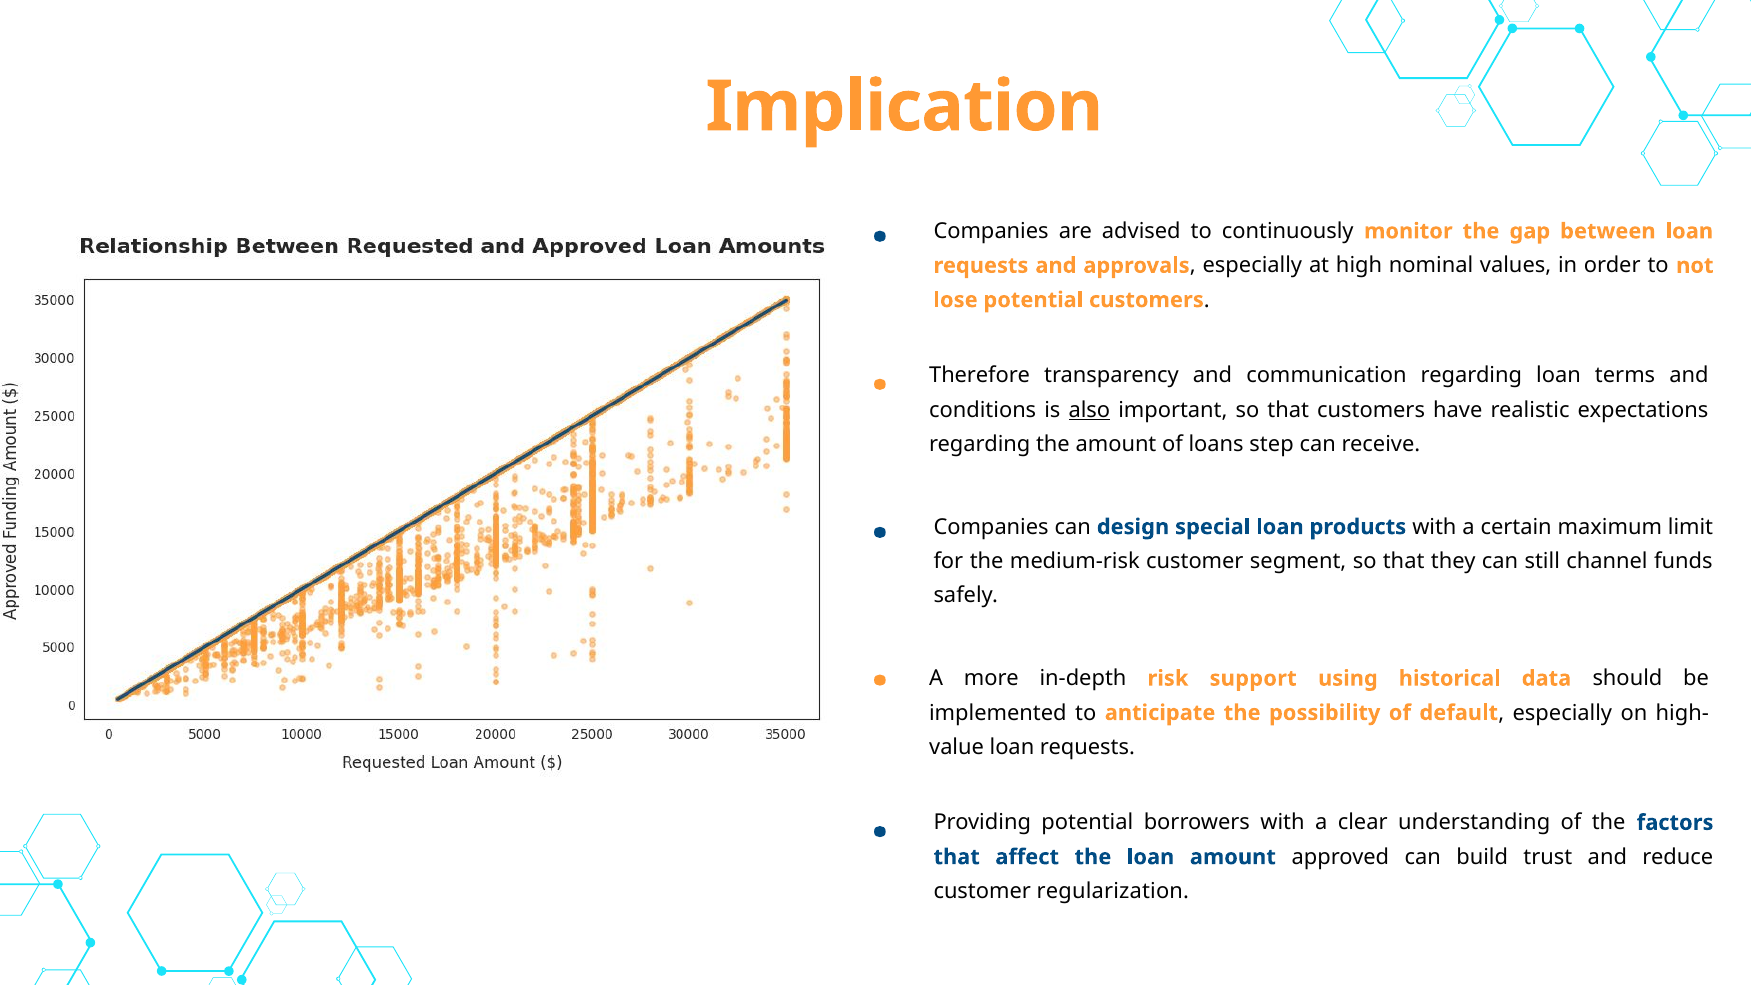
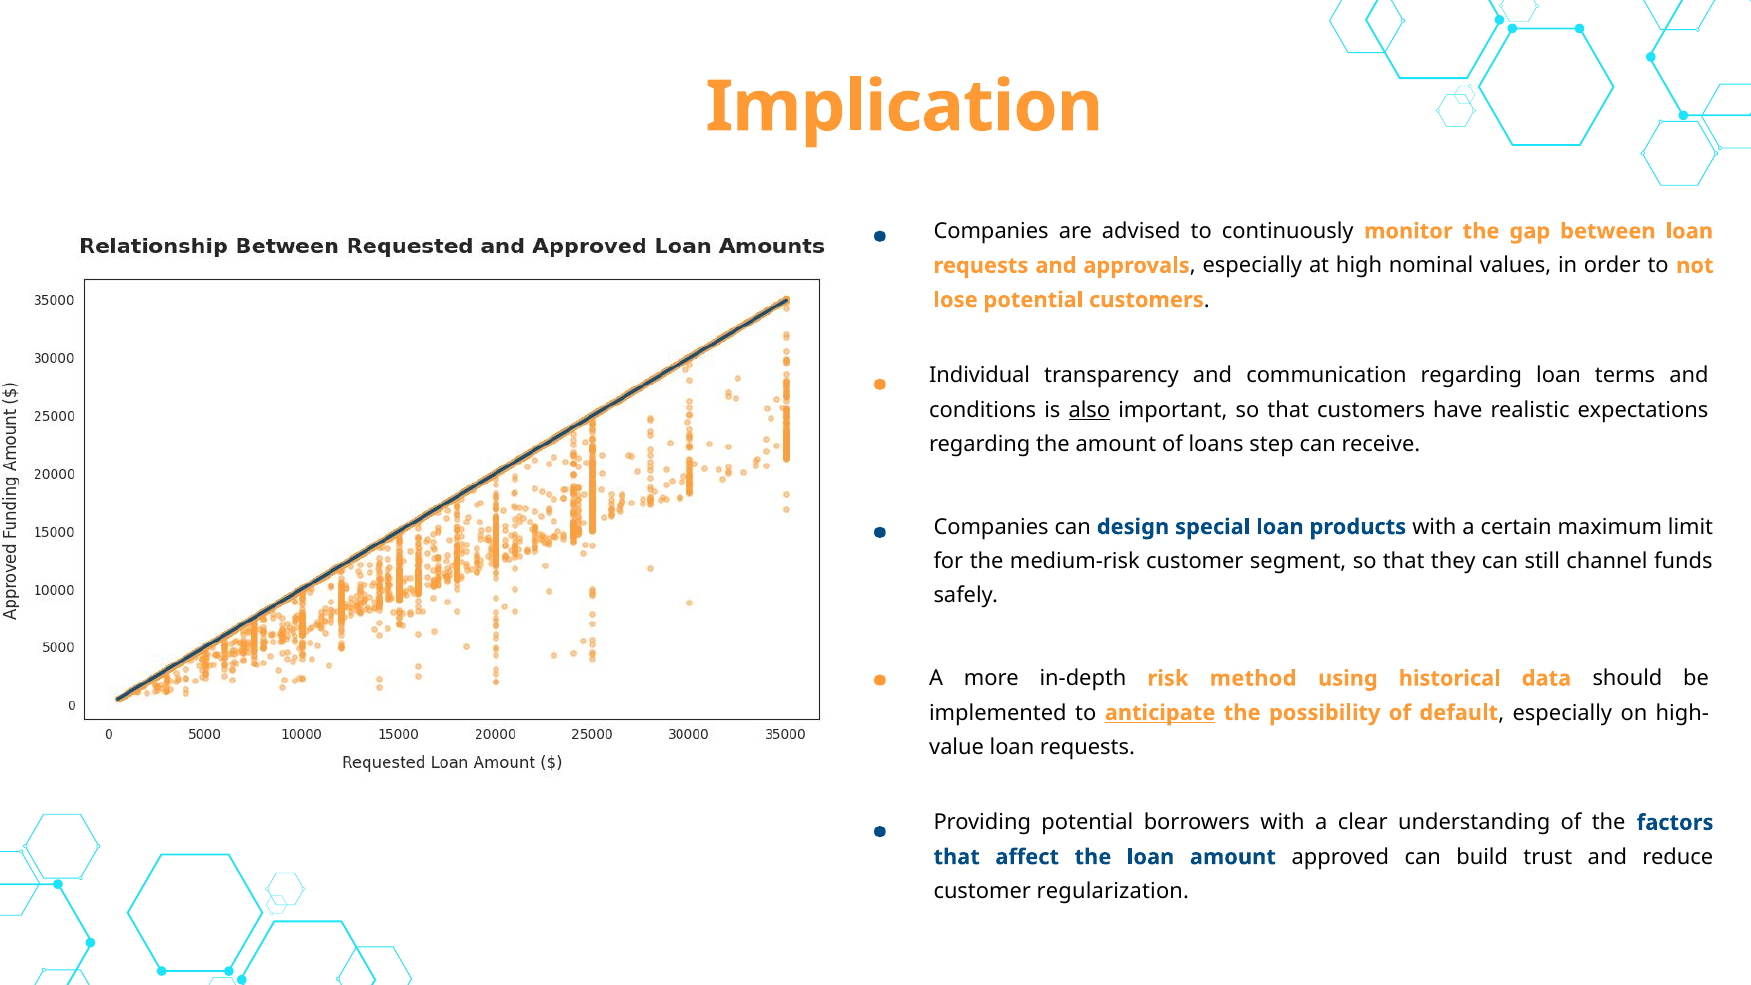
Therefore: Therefore -> Individual (980, 375)
support: support -> method (1253, 678)
anticipate underline: none -> present (1160, 713)
